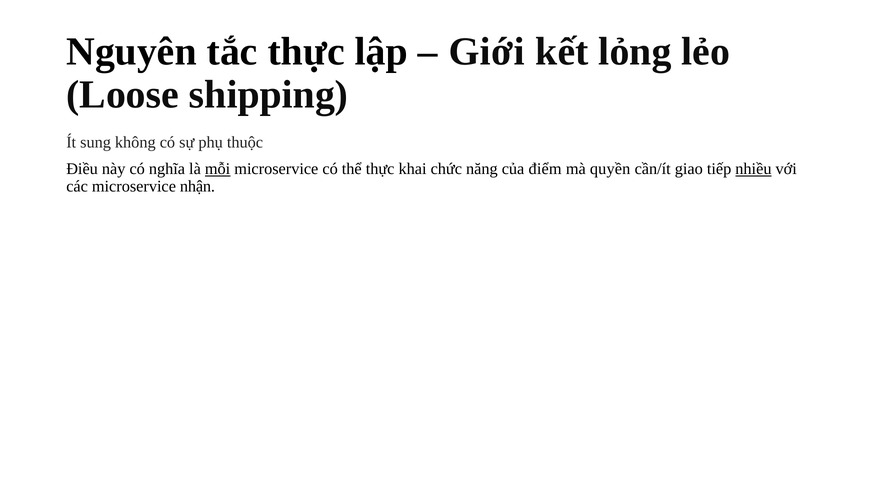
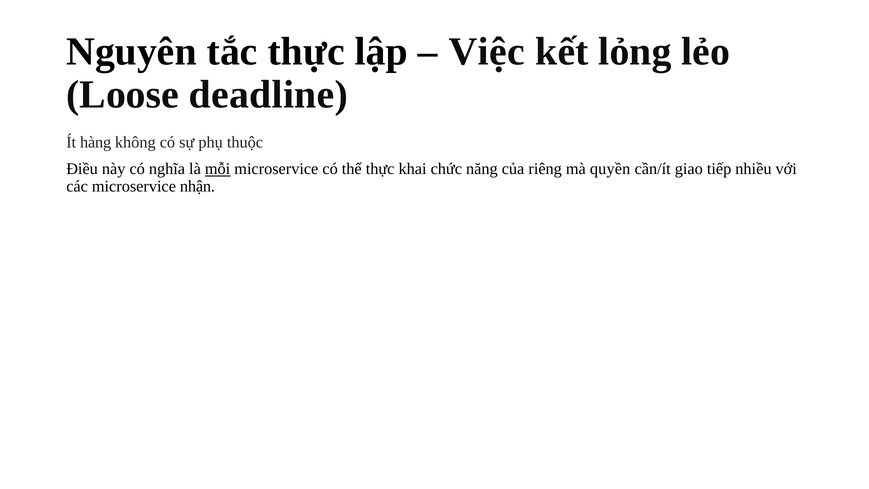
Giới: Giới -> Việc (487, 51)
shipping: shipping -> deadline (268, 94)
sung: sung -> hàng (96, 142)
điểm: điểm -> riêng (545, 169)
nhiều underline: present -> none (753, 169)
